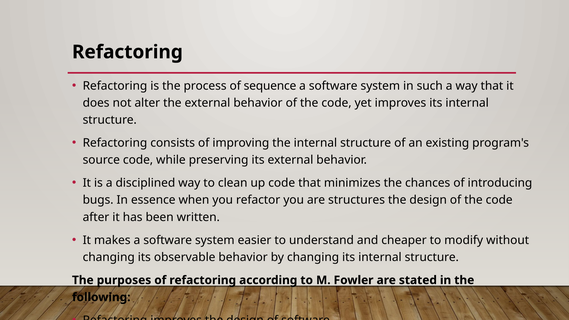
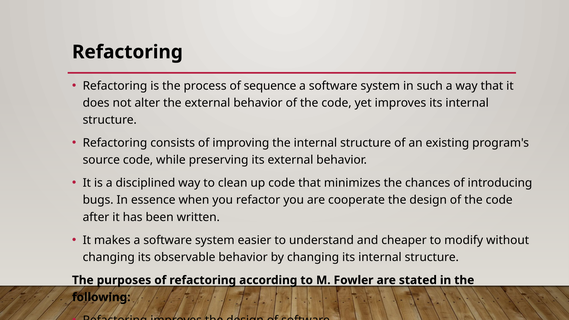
structures: structures -> cooperate (357, 200)
